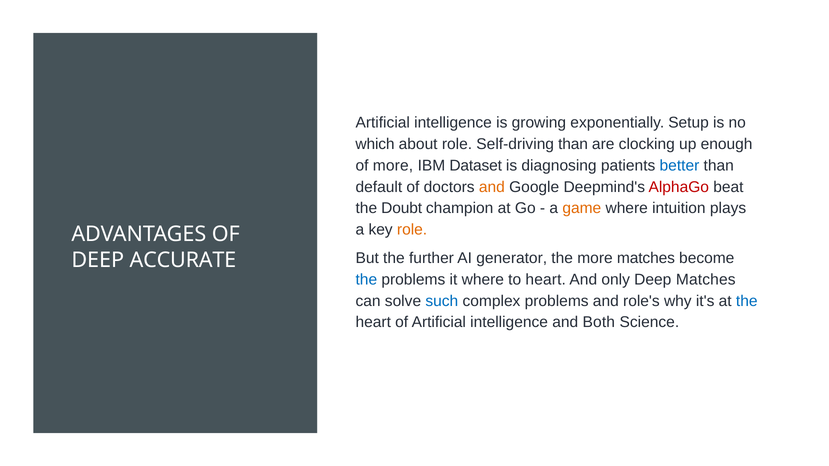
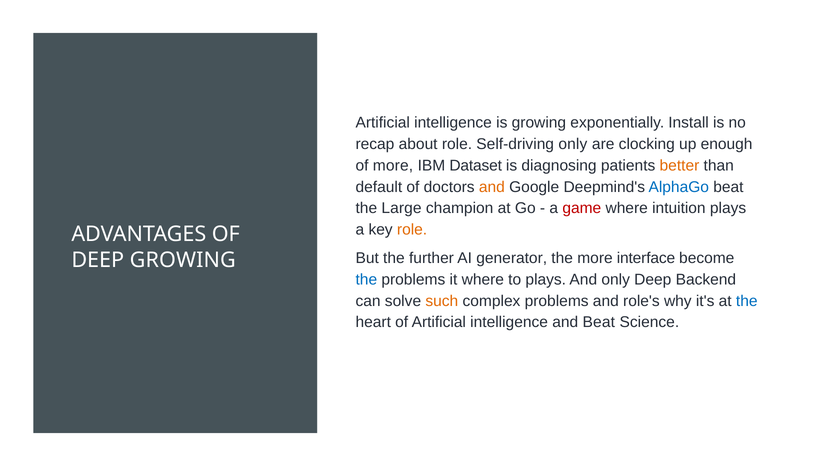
Setup: Setup -> Install (689, 123)
which: which -> recap (375, 144)
Self-driving than: than -> only (573, 144)
better colour: blue -> orange (679, 166)
AlphaGo colour: red -> blue (679, 187)
Doubt: Doubt -> Large (402, 208)
game colour: orange -> red (582, 208)
more matches: matches -> interface (646, 258)
DEEP ACCURATE: ACCURATE -> GROWING (183, 260)
to heart: heart -> plays (546, 280)
Deep Matches: Matches -> Backend (706, 280)
such colour: blue -> orange (442, 301)
and Both: Both -> Beat (599, 323)
